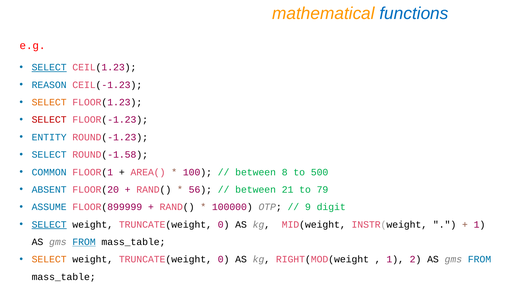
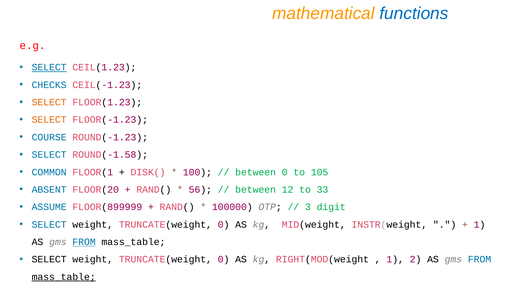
REASON: REASON -> CHECKS (49, 85)
SELECT colour: red -> orange (49, 120)
ENTITY: ENTITY -> COURSE (49, 137)
AREA(: AREA( -> DISK( (148, 172)
between 8: 8 -> 0 (285, 172)
500: 500 -> 105 (320, 172)
21: 21 -> 12 (288, 189)
79: 79 -> 33 (322, 189)
9: 9 -> 3 (308, 207)
SELECT underline: present -> none (49, 224)
SELECT colour: orange -> black (49, 259)
mass_table underline: none -> present (64, 277)
